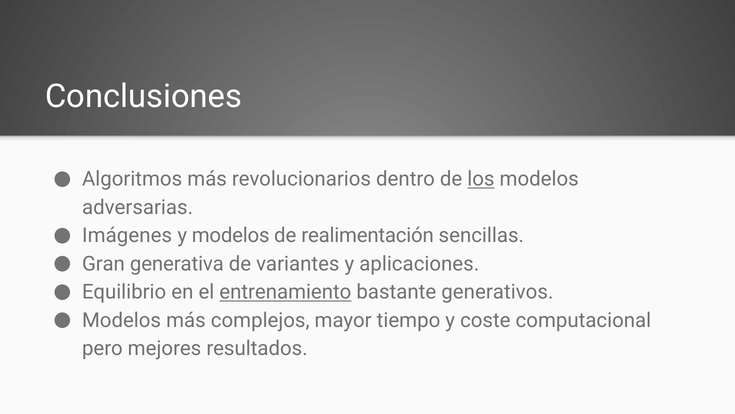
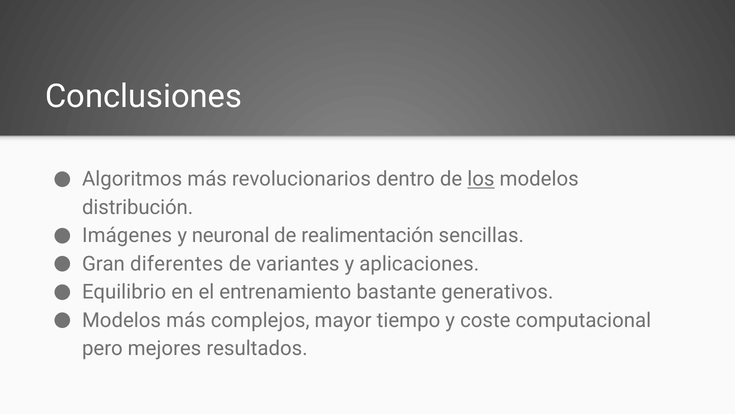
adversarias: adversarias -> distribución (138, 207)
y modelos: modelos -> neuronal (231, 235)
generativa: generativa -> diferentes (177, 264)
entrenamiento underline: present -> none (285, 292)
